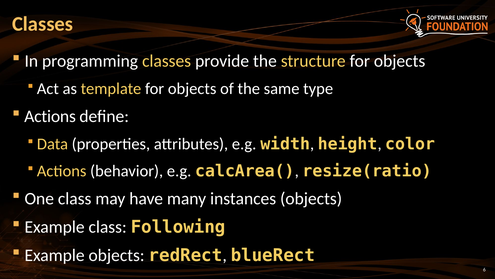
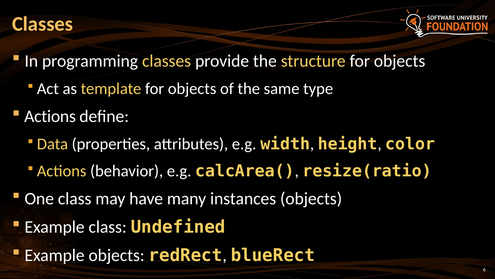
Following: Following -> Undefined (178, 227)
